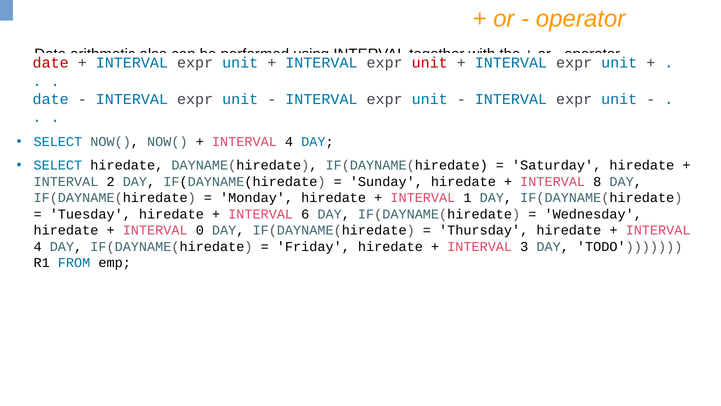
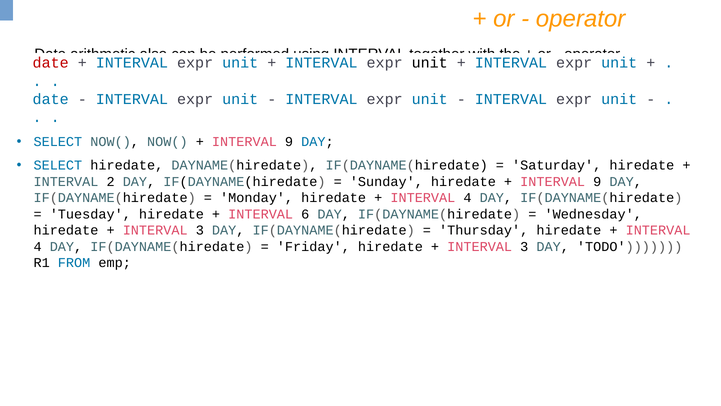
unit colour: red -> black (430, 63)
4: 4 -> 9 (289, 142)
8: 8 -> 9 (597, 181)
1: 1 -> 4 (467, 198)
0: 0 -> 3 (200, 230)
